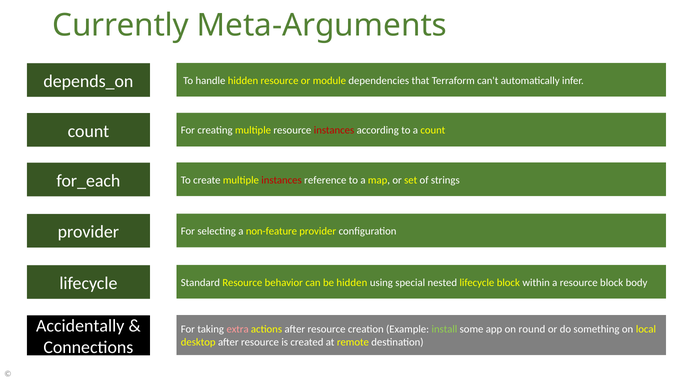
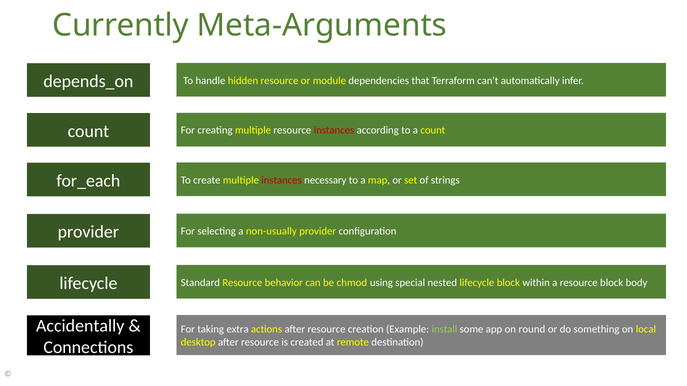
reference: reference -> necessary (325, 180)
non-feature: non-feature -> non-usually (271, 232)
be hidden: hidden -> chmod (352, 283)
extra colour: pink -> white (238, 330)
